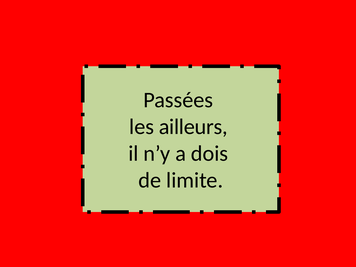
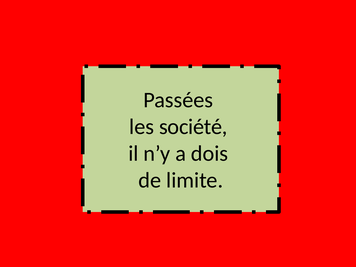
ailleurs: ailleurs -> société (193, 127)
